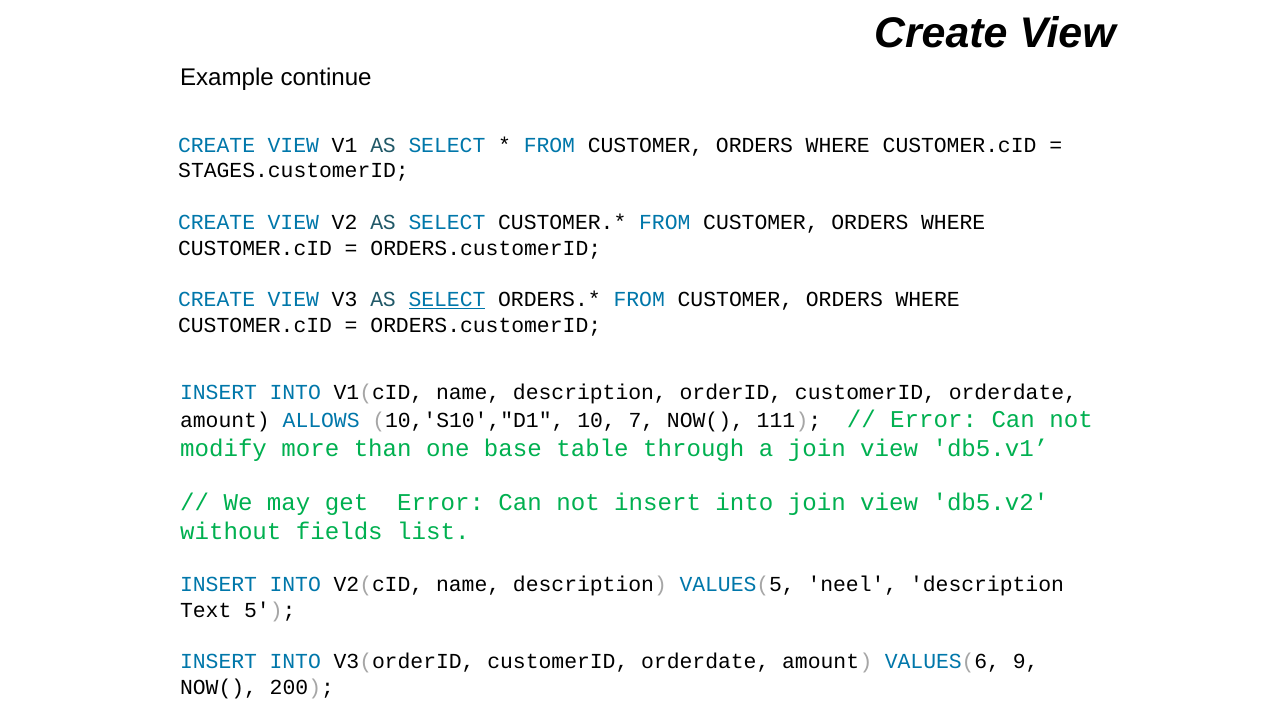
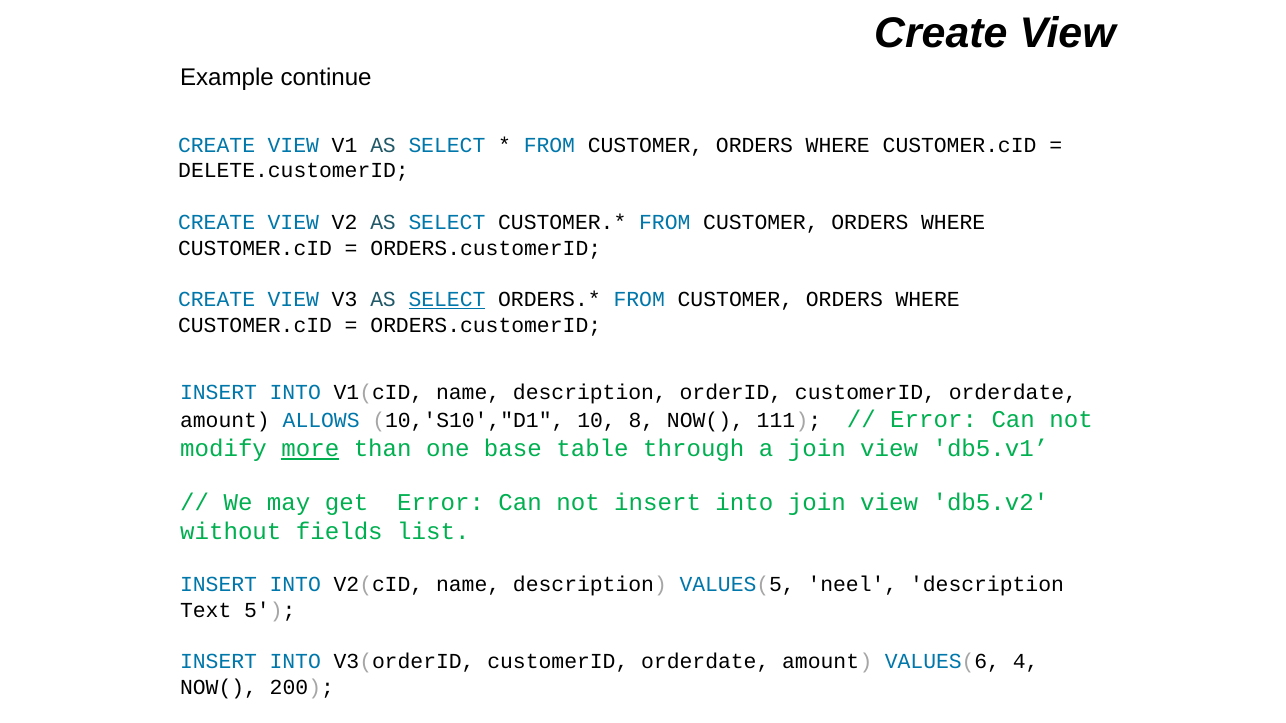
STAGES.customerID: STAGES.customerID -> DELETE.customerID (294, 171)
7: 7 -> 8 (641, 421)
more underline: none -> present (310, 449)
9: 9 -> 4 (1026, 662)
